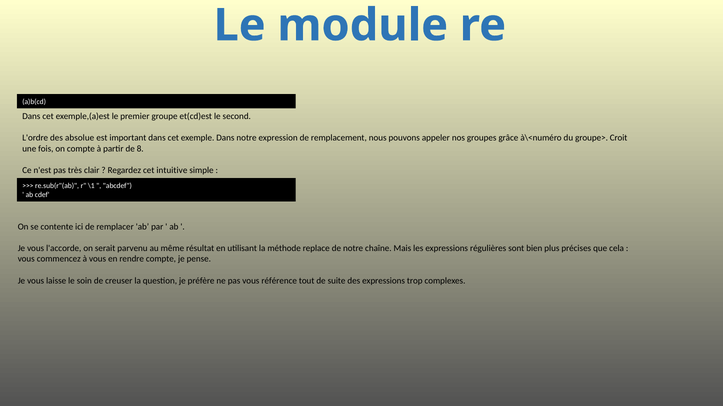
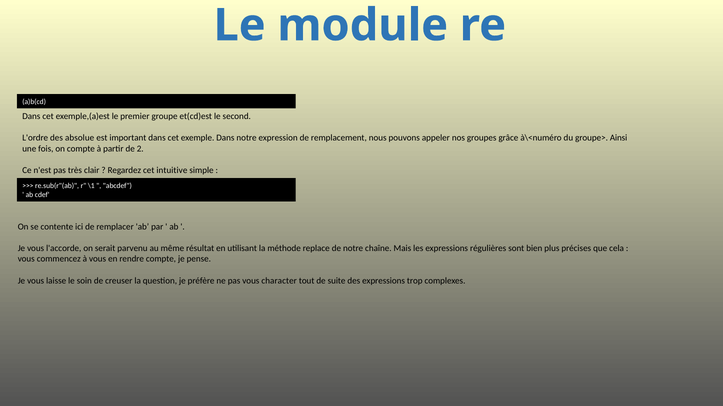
Croit: Croit -> Ainsi (619, 138)
8: 8 -> 2 (140, 149)
référence: référence -> character (279, 281)
